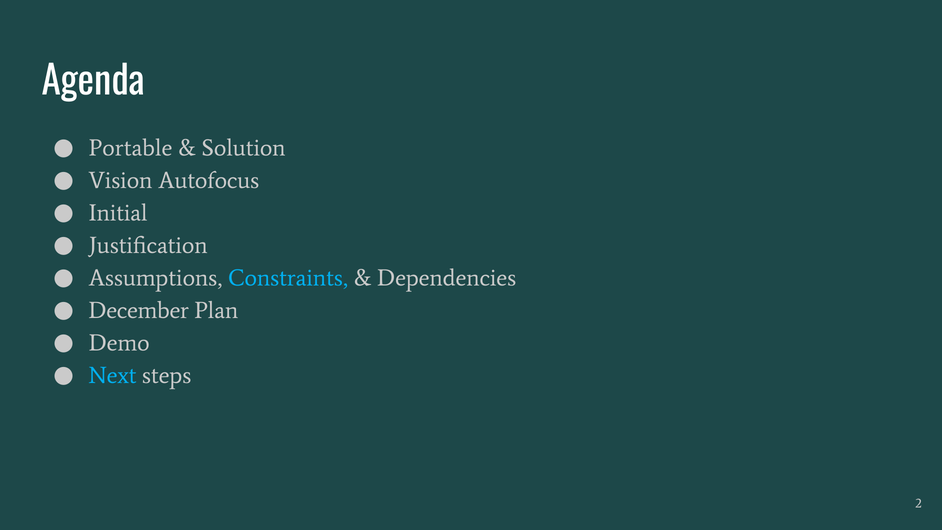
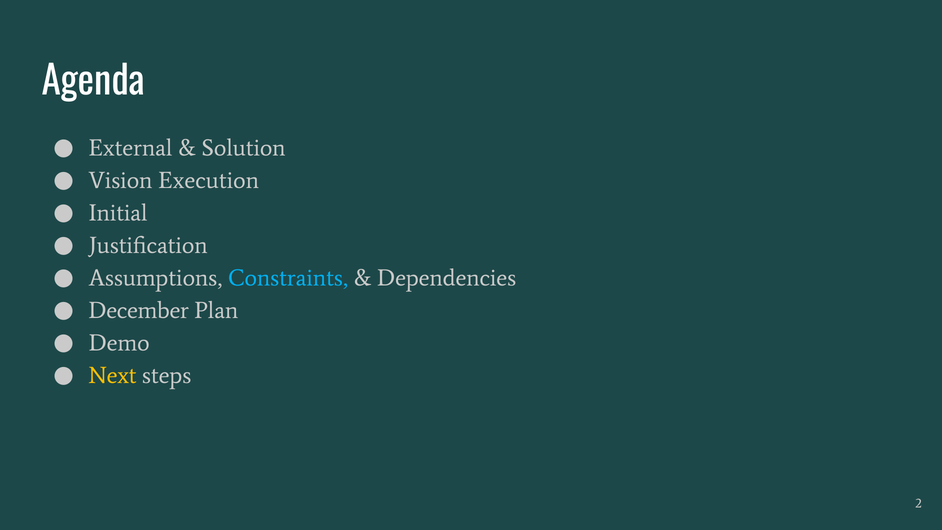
Portable: Portable -> External (131, 148)
Autofocus: Autofocus -> Execution (209, 181)
Next colour: light blue -> yellow (112, 376)
